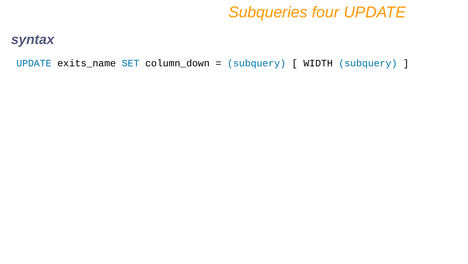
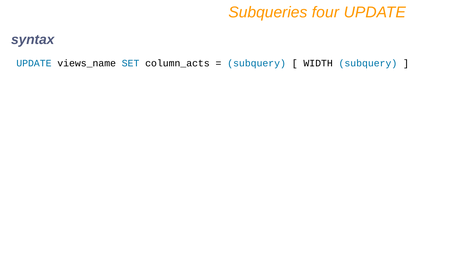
exits_name: exits_name -> views_name (87, 63)
column_down: column_down -> column_acts (177, 63)
